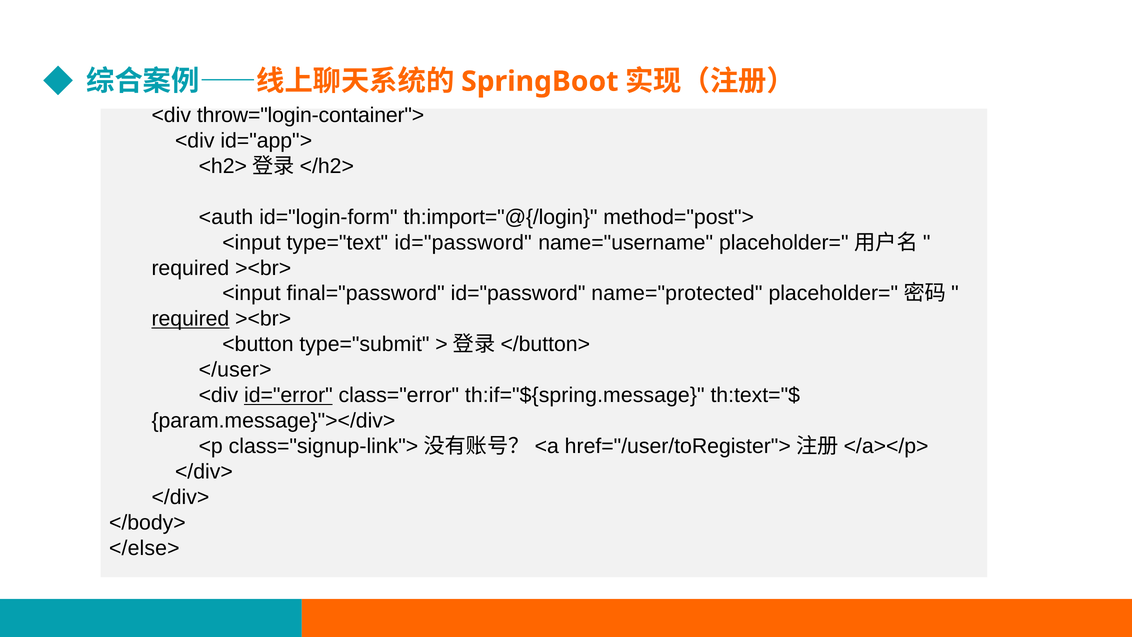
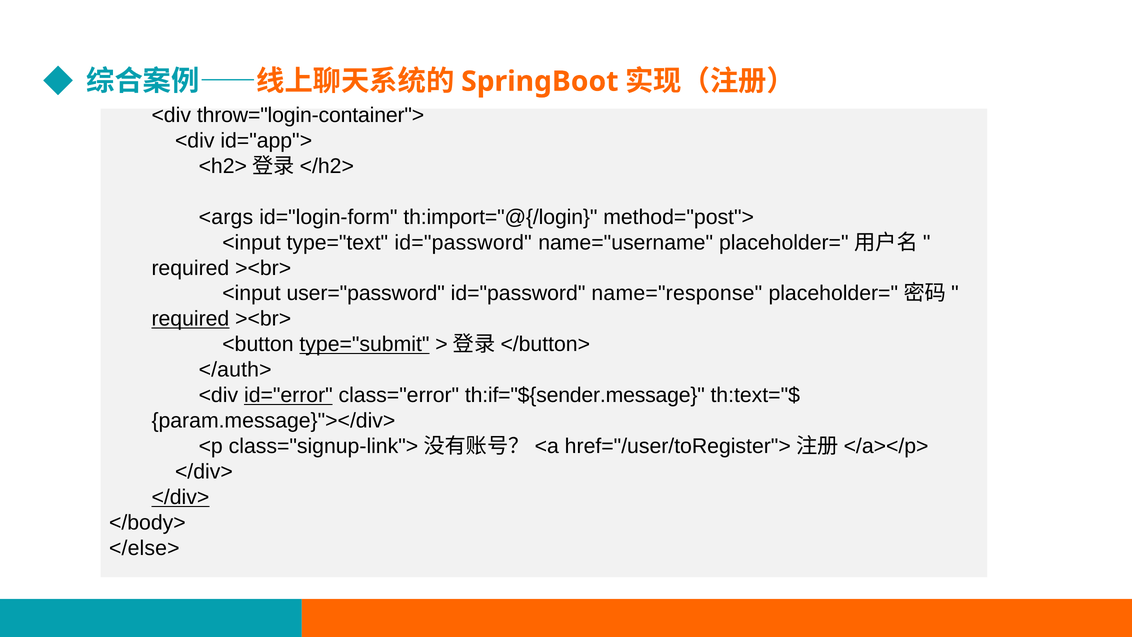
<auth: <auth -> <args (226, 217)
final="password: final="password -> user="password (366, 293)
name="protected: name="protected -> name="response (677, 293)
type="submit underline: none -> present (364, 344)
</user>: </user> -> </auth> (235, 370)
th:if="${spring.message: th:if="${spring.message -> th:if="${sender.message (585, 395)
</div> underline: none -> present (180, 497)
